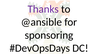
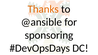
Thanks colour: purple -> orange (43, 9)
